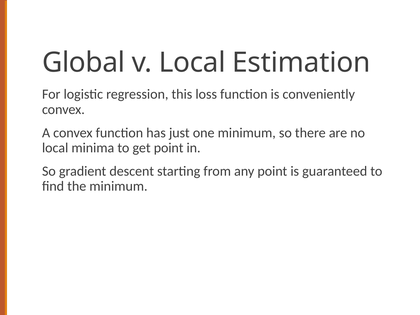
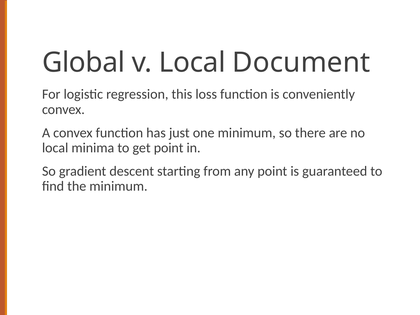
Estimation: Estimation -> Document (301, 63)
